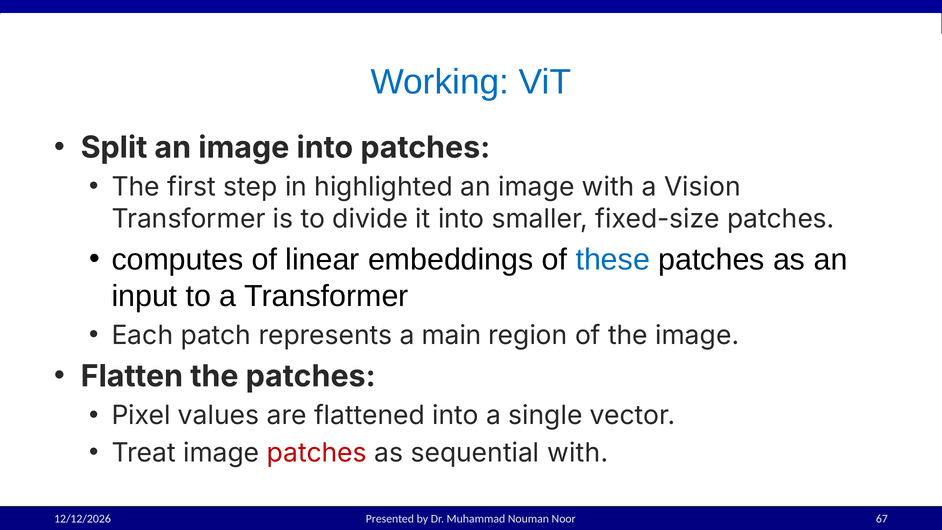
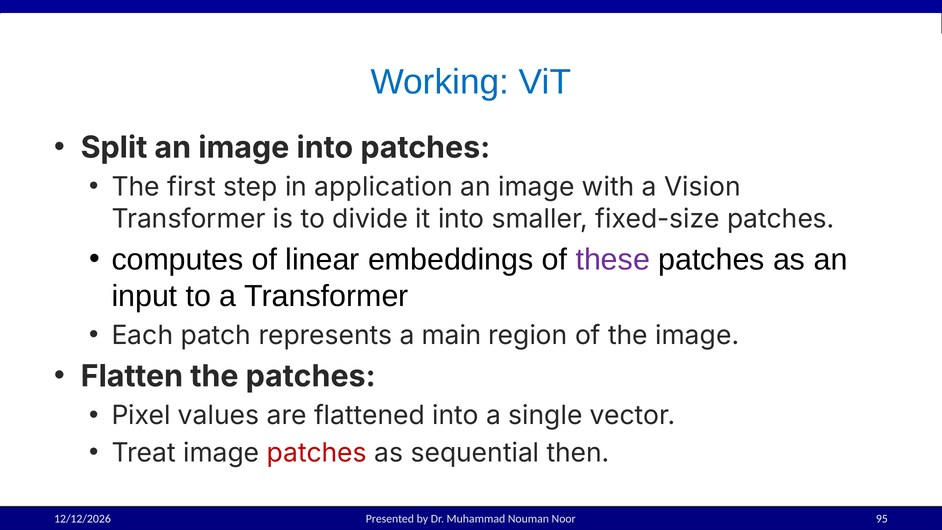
highlighted: highlighted -> application (384, 187)
these colour: blue -> purple (613, 260)
sequential with: with -> then (578, 453)
67: 67 -> 95 (882, 519)
